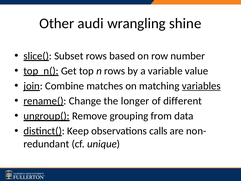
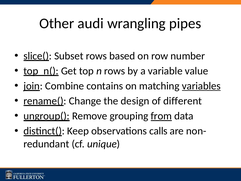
shine: shine -> pipes (185, 23)
matches: matches -> contains (105, 86)
longer: longer -> design (135, 101)
from underline: none -> present (161, 116)
